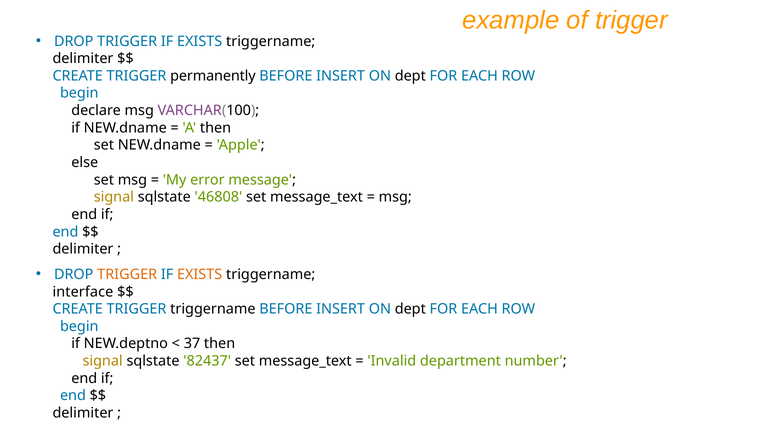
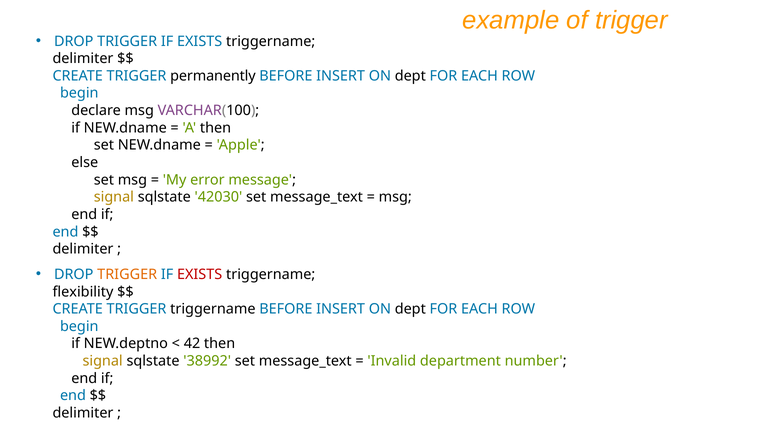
46808: 46808 -> 42030 (218, 197)
EXISTS colour: orange -> red (200, 275)
interface: interface -> flexibility (83, 292)
37: 37 -> 42 (192, 344)
82437: 82437 -> 38992 (207, 361)
